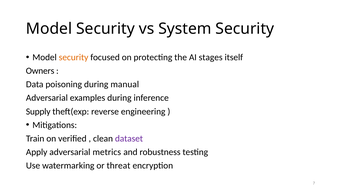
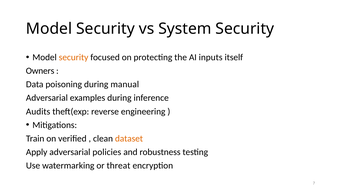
stages: stages -> inputs (211, 57)
Supply: Supply -> Audits (38, 111)
dataset colour: purple -> orange (129, 138)
metrics: metrics -> policies (107, 152)
